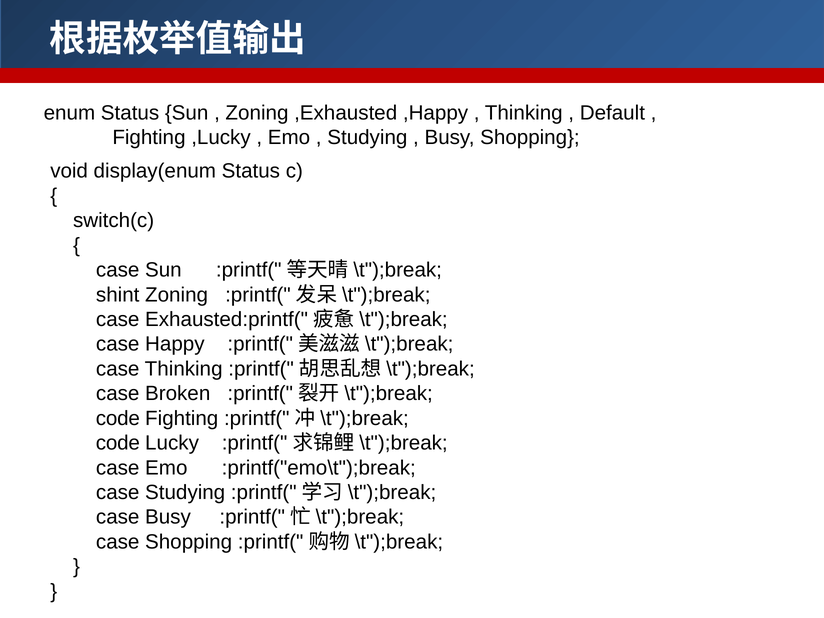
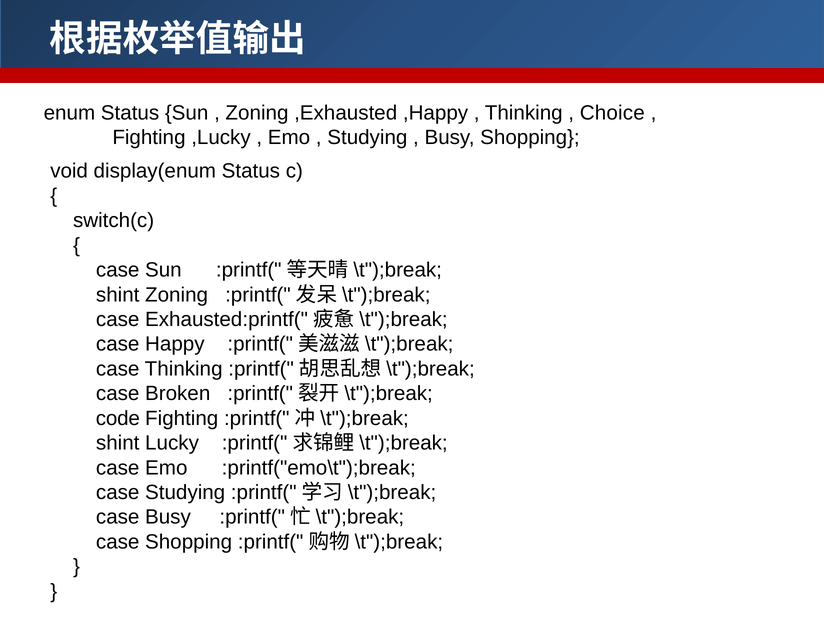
Default: Default -> Choice (612, 113)
code: code -> shint (118, 443)
